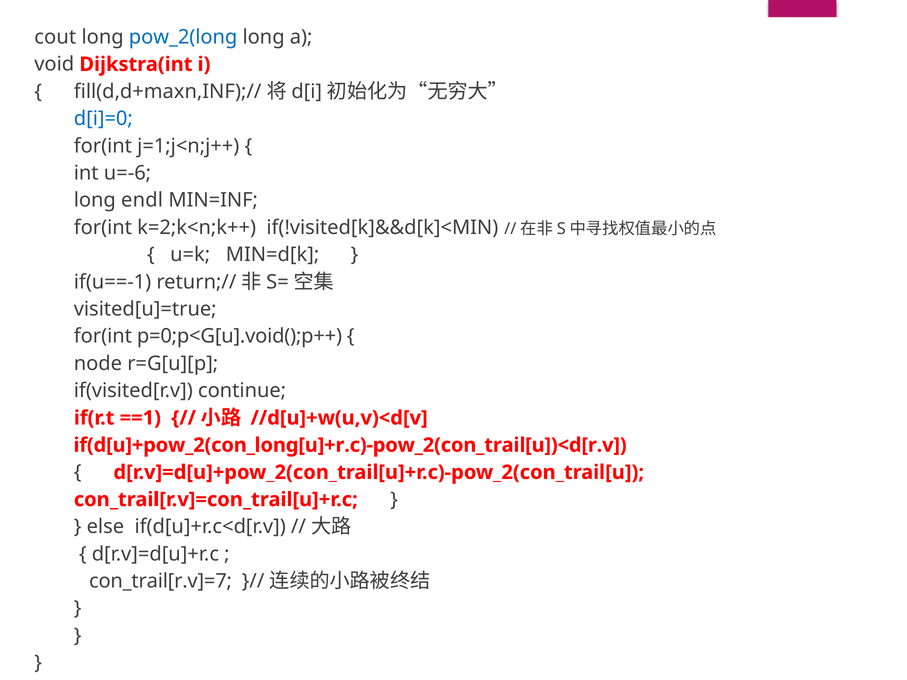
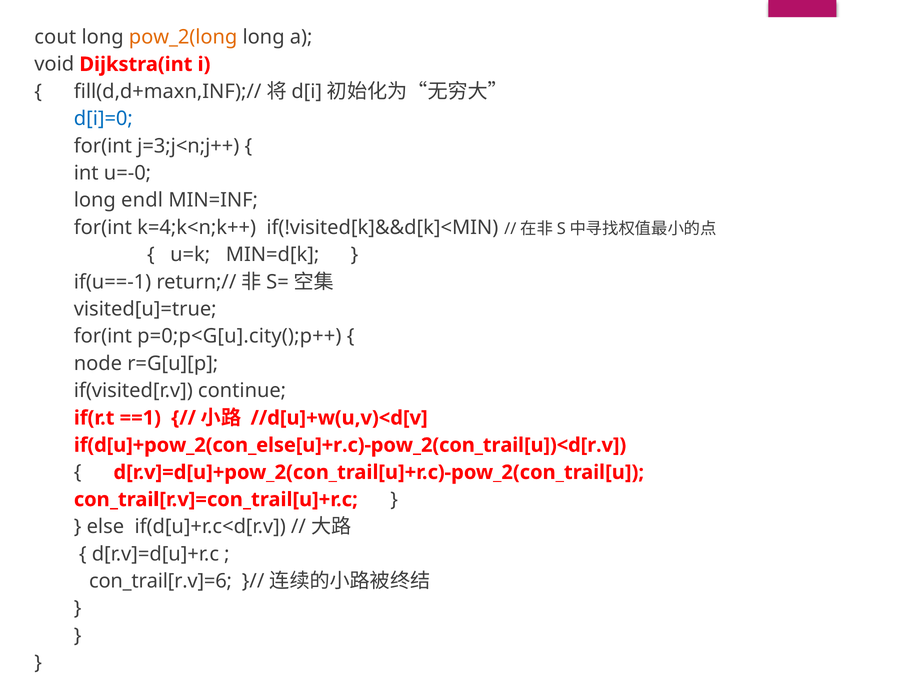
pow_2(long colour: blue -> orange (183, 37)
j=1;j<n;j++: j=1;j<n;j++ -> j=3;j<n;j++ (188, 146)
u=-6: u=-6 -> u=-0 (128, 173)
k=2;k<n;k++: k=2;k<n;k++ -> k=4;k<n;k++ (197, 228)
p=0;p<G[u].void();p++: p=0;p<G[u].void();p++ -> p=0;p<G[u].city();p++ (239, 336)
if(d[u]+pow_2(con_long[u]+r.c)-pow_2(con_trail[u])<d[r.v: if(d[u]+pow_2(con_long[u]+r.c)-pow_2(con_trail[u])<d[r.v -> if(d[u]+pow_2(con_else[u]+r.c)-pow_2(con_trail[u])<d[r.v (350, 445)
con_trail[r.v]=7: con_trail[r.v]=7 -> con_trail[r.v]=6 (161, 581)
